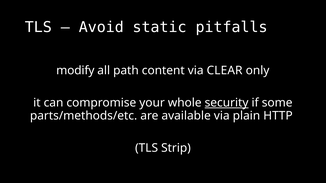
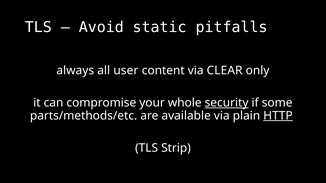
modify: modify -> always (75, 71)
path: path -> user (126, 71)
HTTP underline: none -> present (278, 116)
